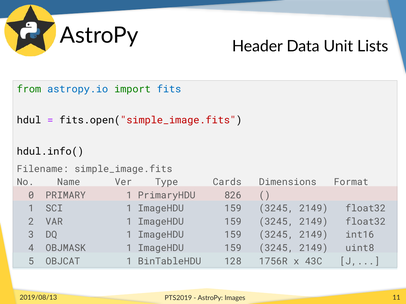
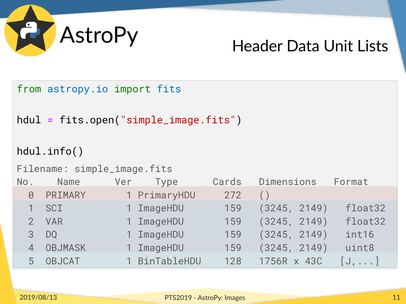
826: 826 -> 272 (233, 196)
